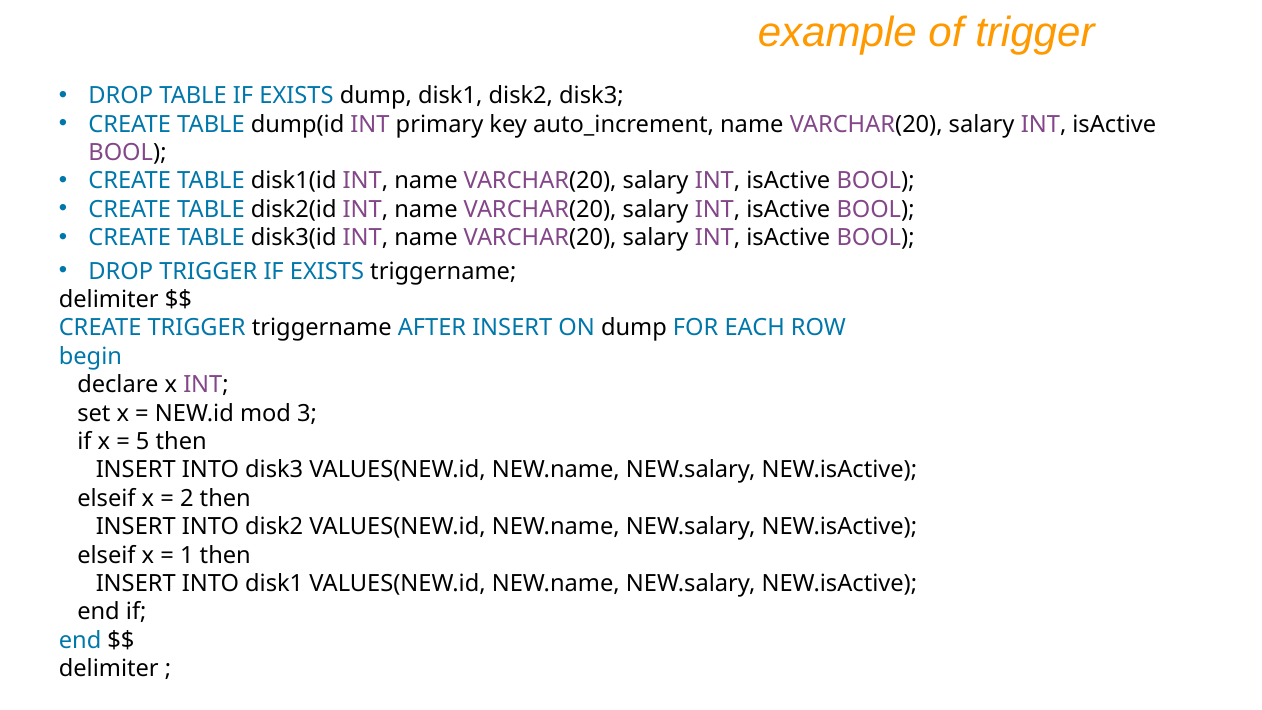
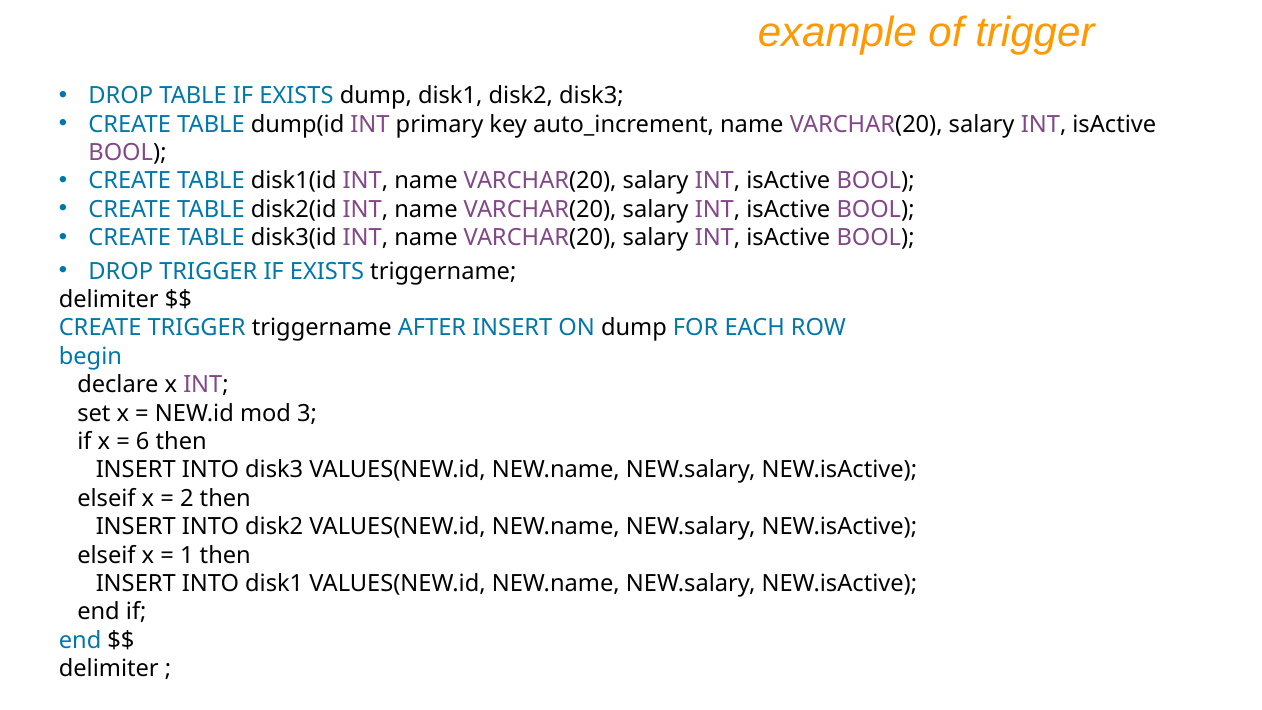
5: 5 -> 6 (143, 442)
